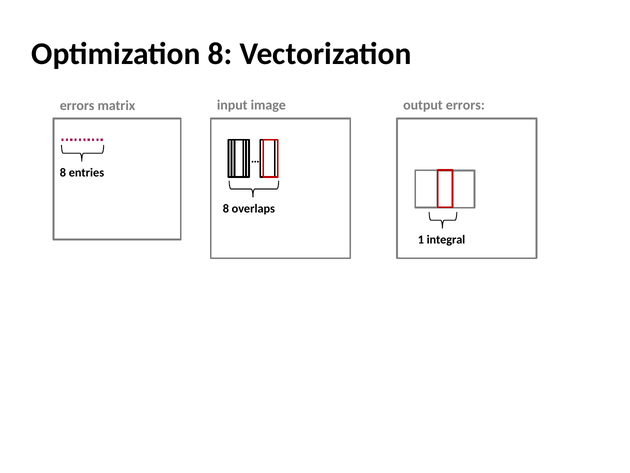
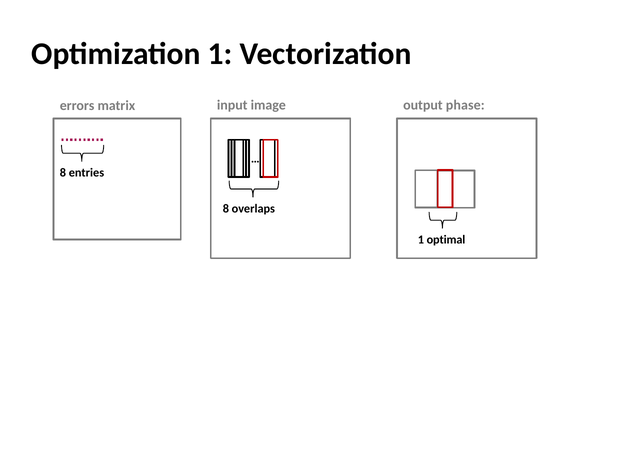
Optimization 8: 8 -> 1 (220, 54)
output errors: errors -> phase (465, 105)
integral: integral -> optimal (446, 239)
